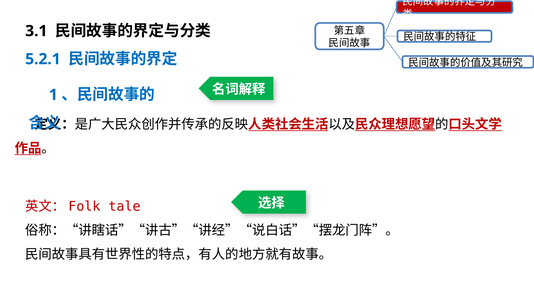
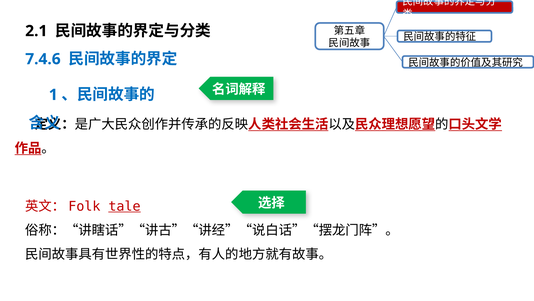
3.1: 3.1 -> 2.1 (36, 31)
5.2.1: 5.2.1 -> 7.4.6 (43, 59)
tale underline: none -> present (125, 206)
